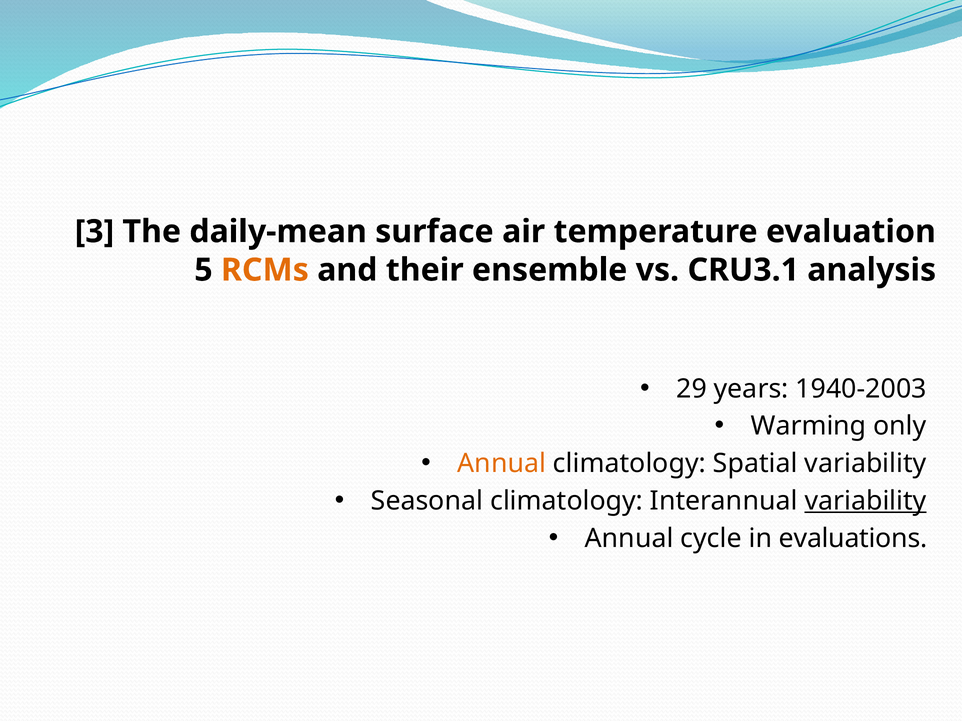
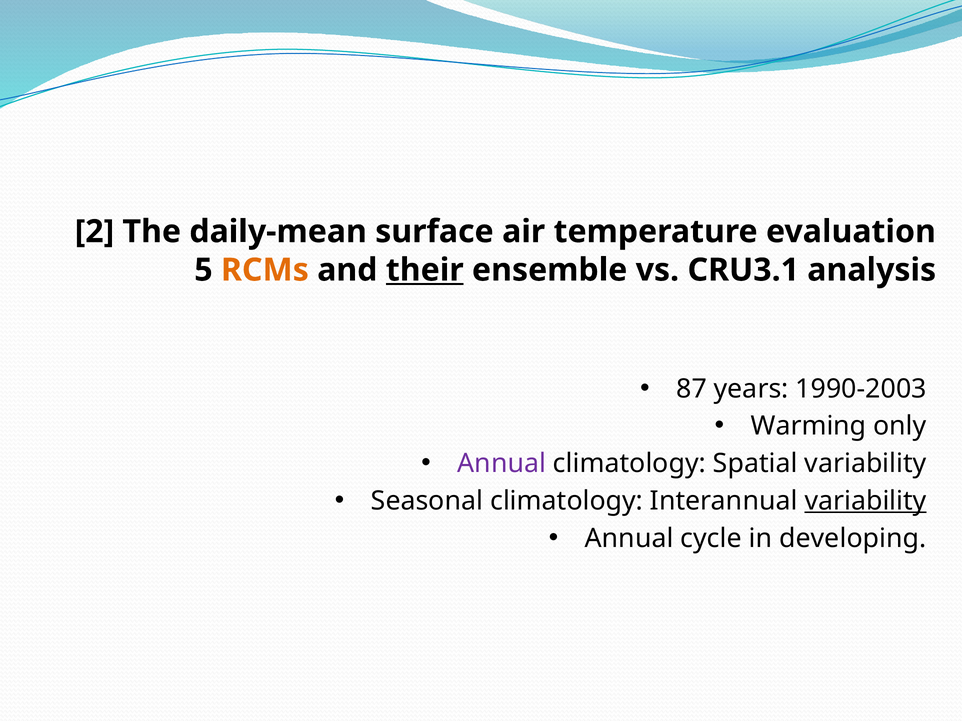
3: 3 -> 2 (94, 232)
their underline: none -> present (425, 270)
29: 29 -> 87 (692, 389)
1940-2003: 1940-2003 -> 1990-2003 (861, 389)
Annual colour: orange -> purple (502, 464)
evaluations: evaluations -> developing (853, 539)
